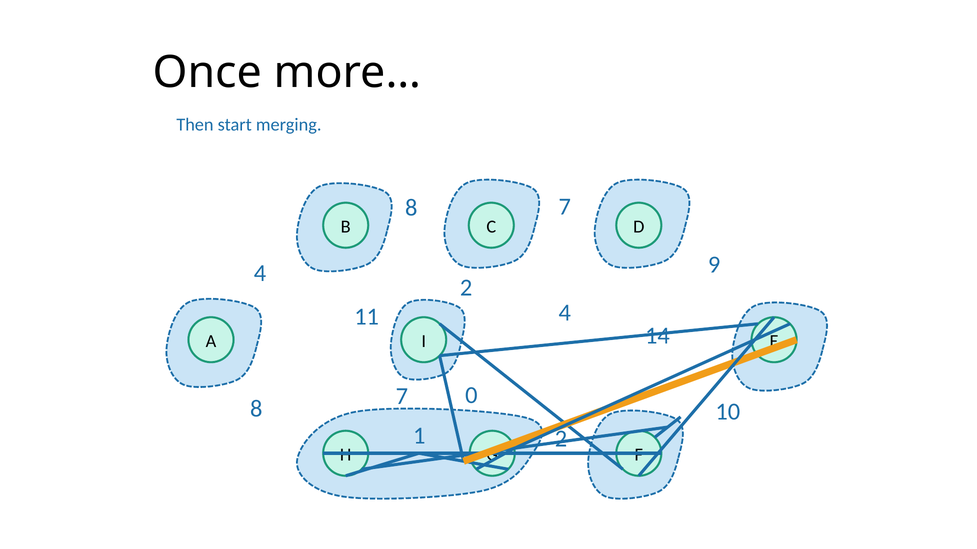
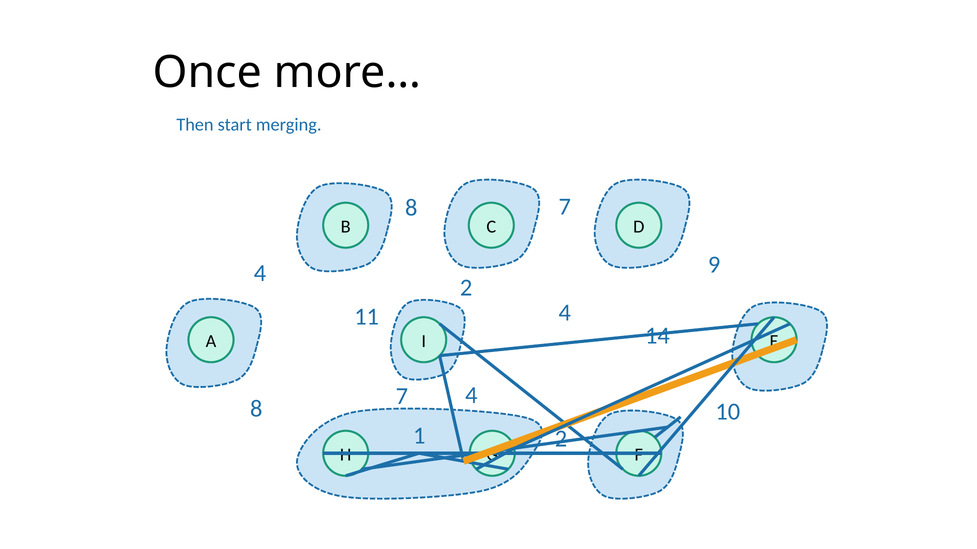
7 0: 0 -> 4 (471, 395)
